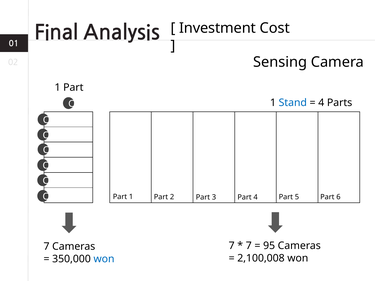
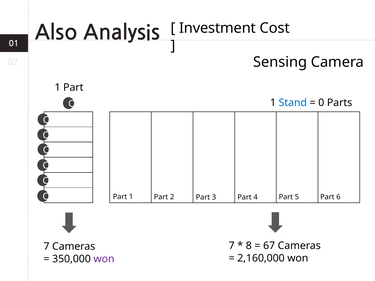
Final: Final -> Also (56, 33)
4: 4 -> 0 (321, 103)
7: 7 -> 8 (249, 246)
95: 95 -> 67 (269, 246)
2,100,008: 2,100,008 -> 2,160,000 (261, 258)
won colour: blue -> purple (104, 259)
